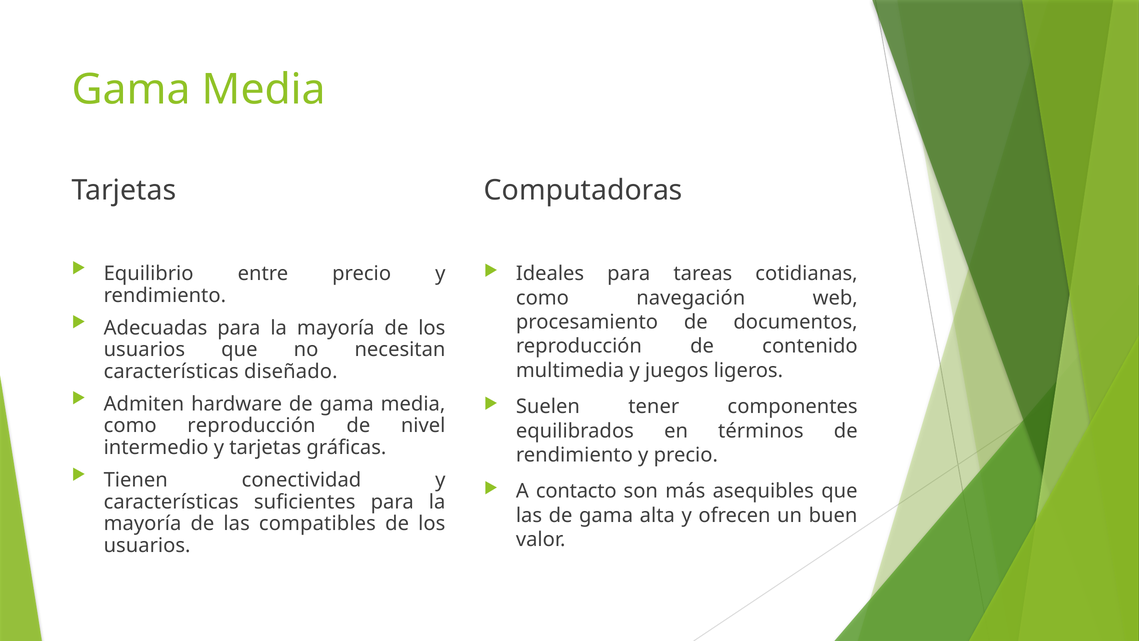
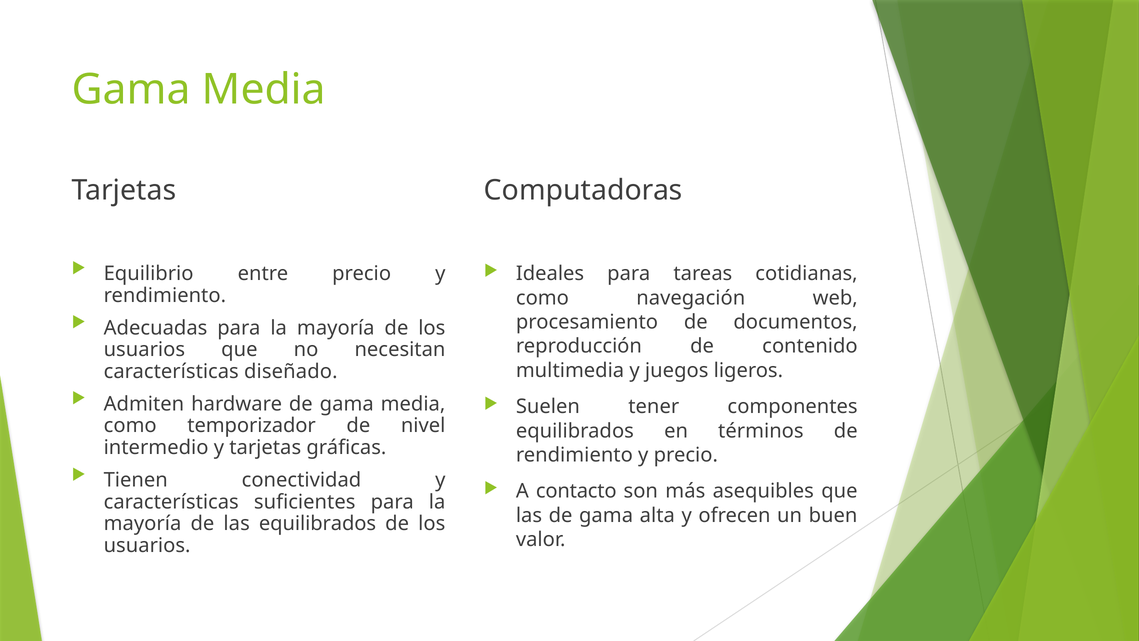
como reproducción: reproducción -> temporizador (252, 426)
las compatibles: compatibles -> equilibrados (318, 523)
